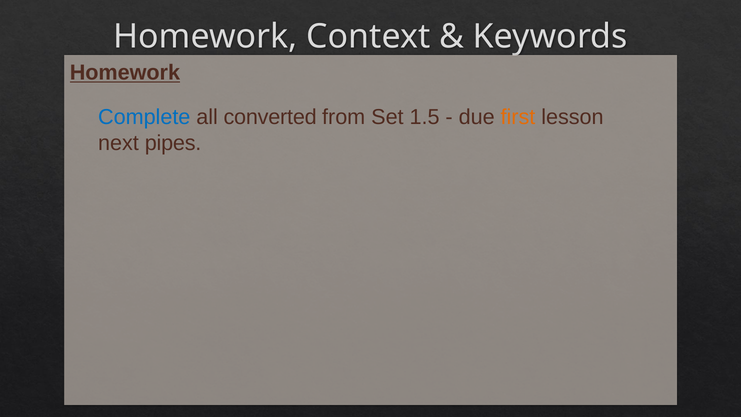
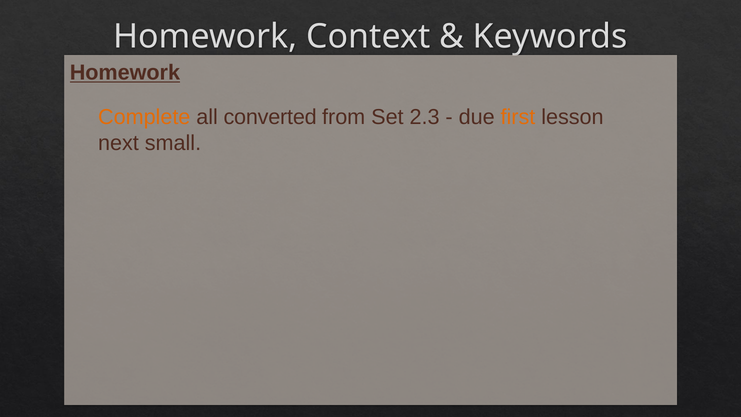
Complete colour: blue -> orange (144, 117)
1.5: 1.5 -> 2.3 (425, 117)
pipes: pipes -> small (173, 143)
